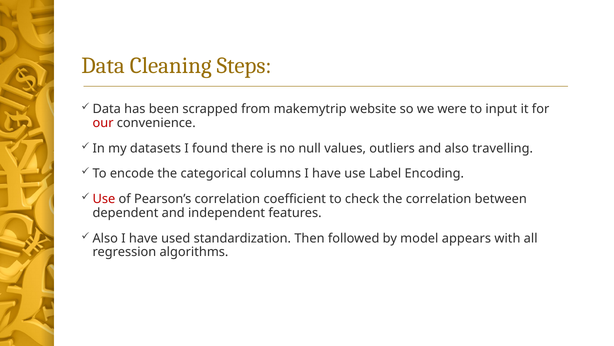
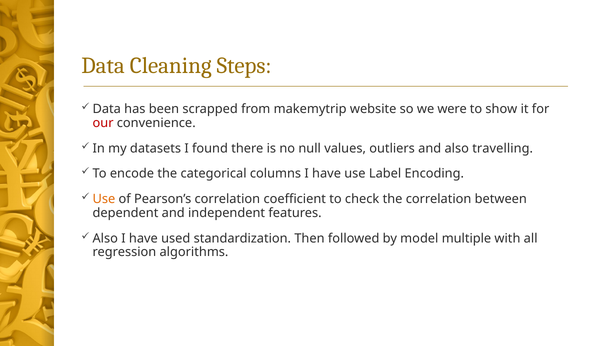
input: input -> show (501, 109)
Use colour: red -> orange (104, 199)
appears: appears -> multiple (466, 238)
